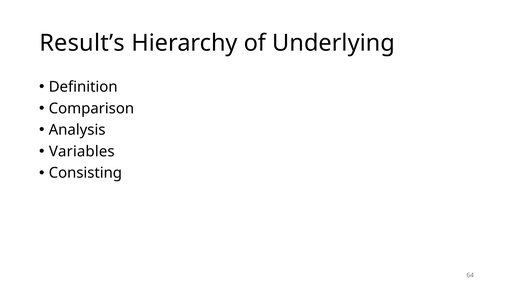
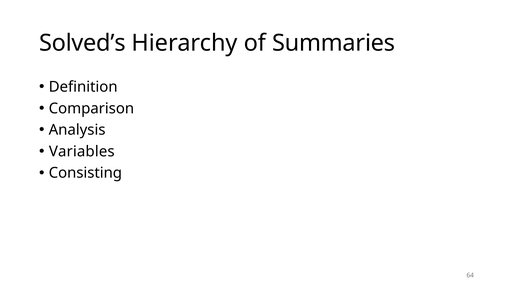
Result’s: Result’s -> Solved’s (82, 43)
Underlying: Underlying -> Summaries (334, 43)
